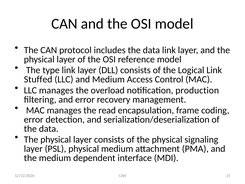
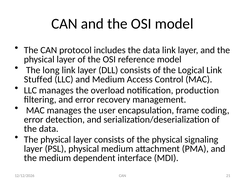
type: type -> long (51, 70)
read: read -> user (107, 110)
